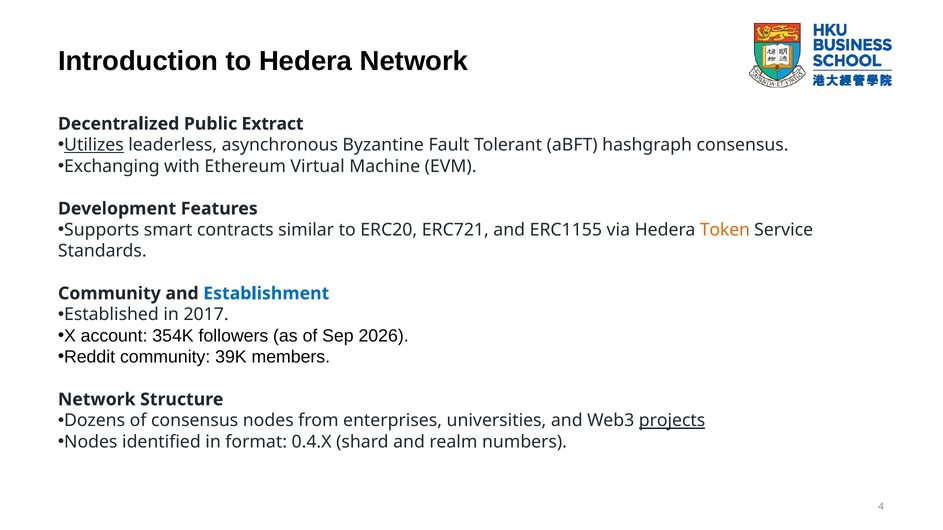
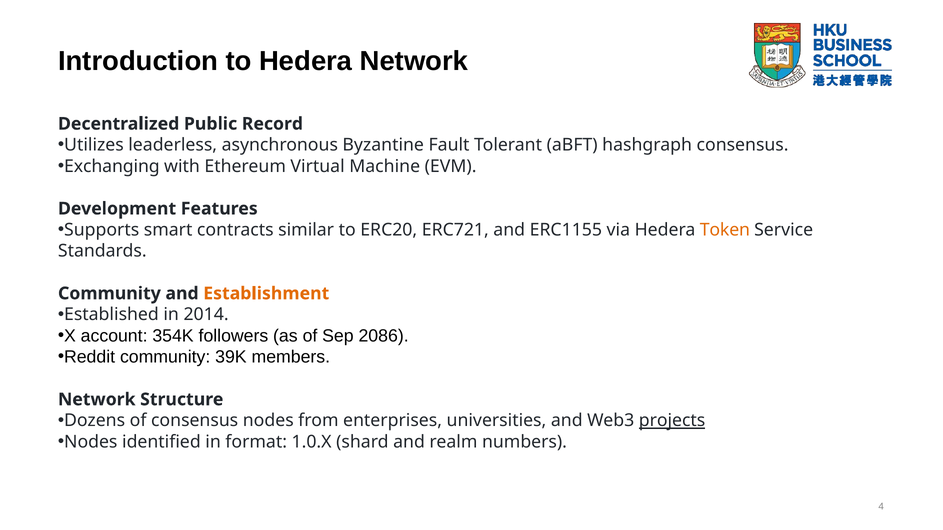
Extract: Extract -> Record (272, 124)
Utilizes underline: present -> none (94, 145)
Establishment colour: blue -> orange (266, 294)
2017: 2017 -> 2014 (206, 315)
2026: 2026 -> 2086 (384, 336)
0.4.X: 0.4.X -> 1.0.X (312, 442)
